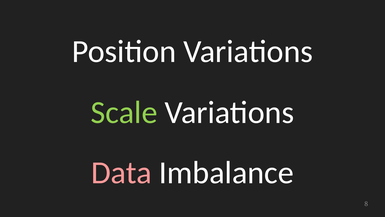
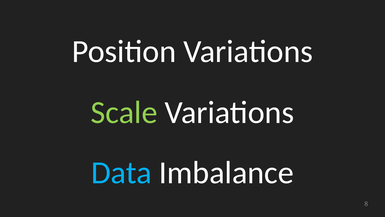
Data colour: pink -> light blue (121, 172)
